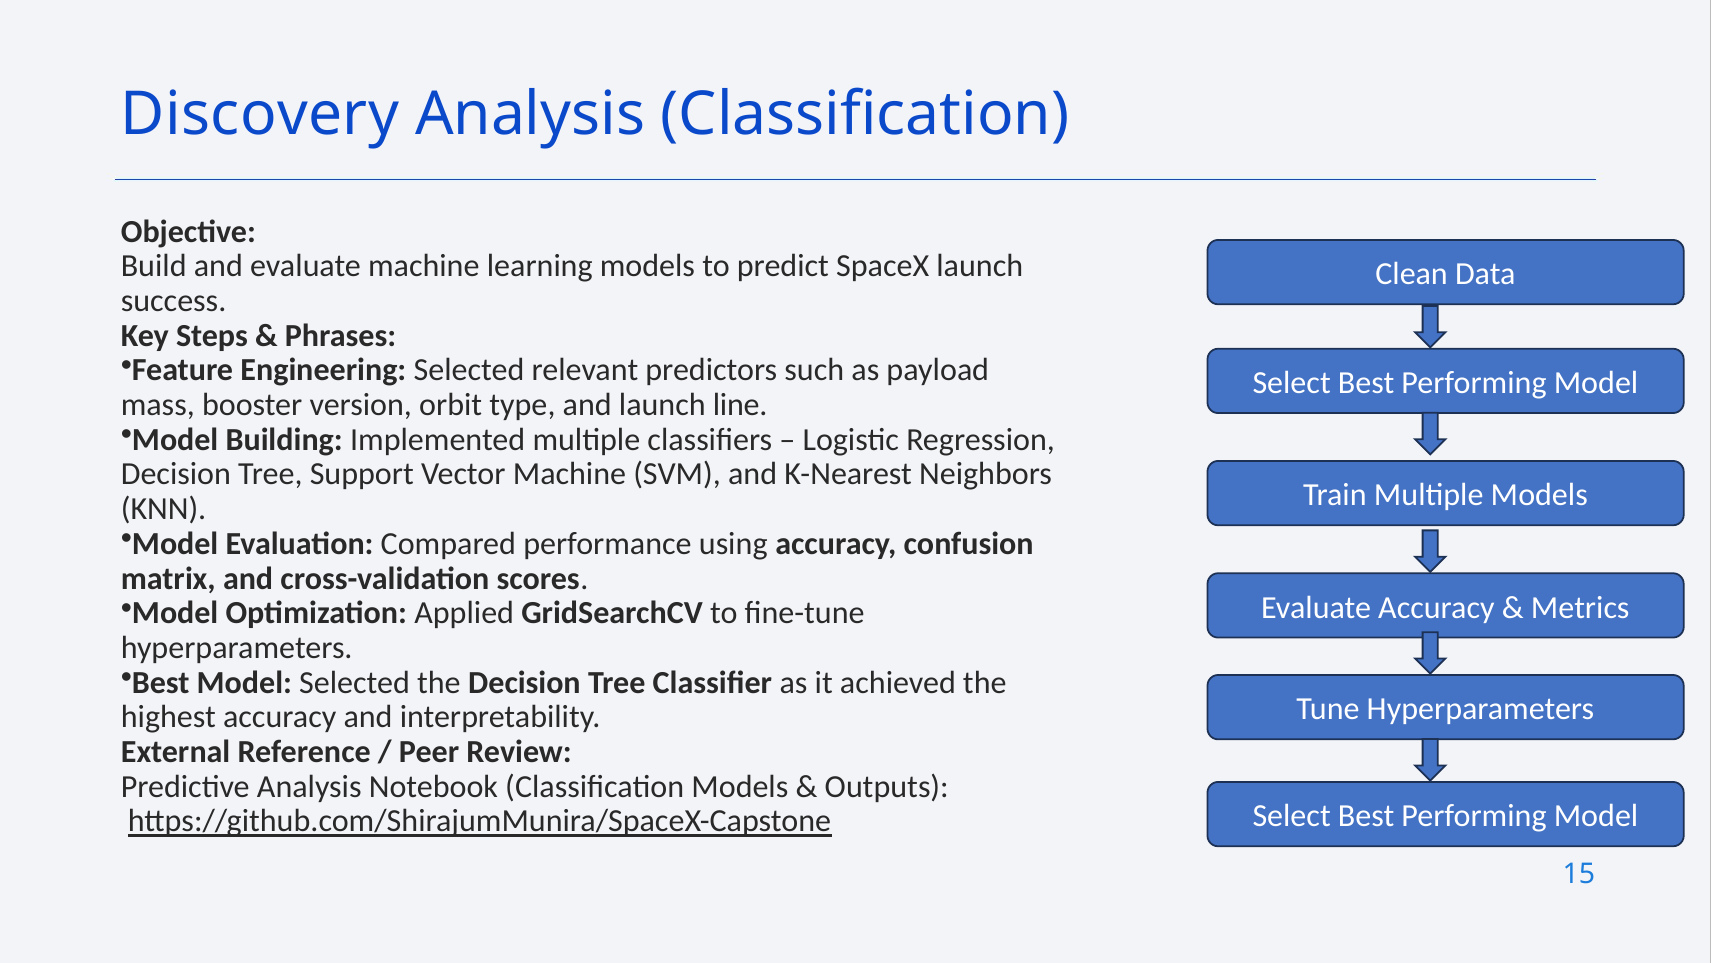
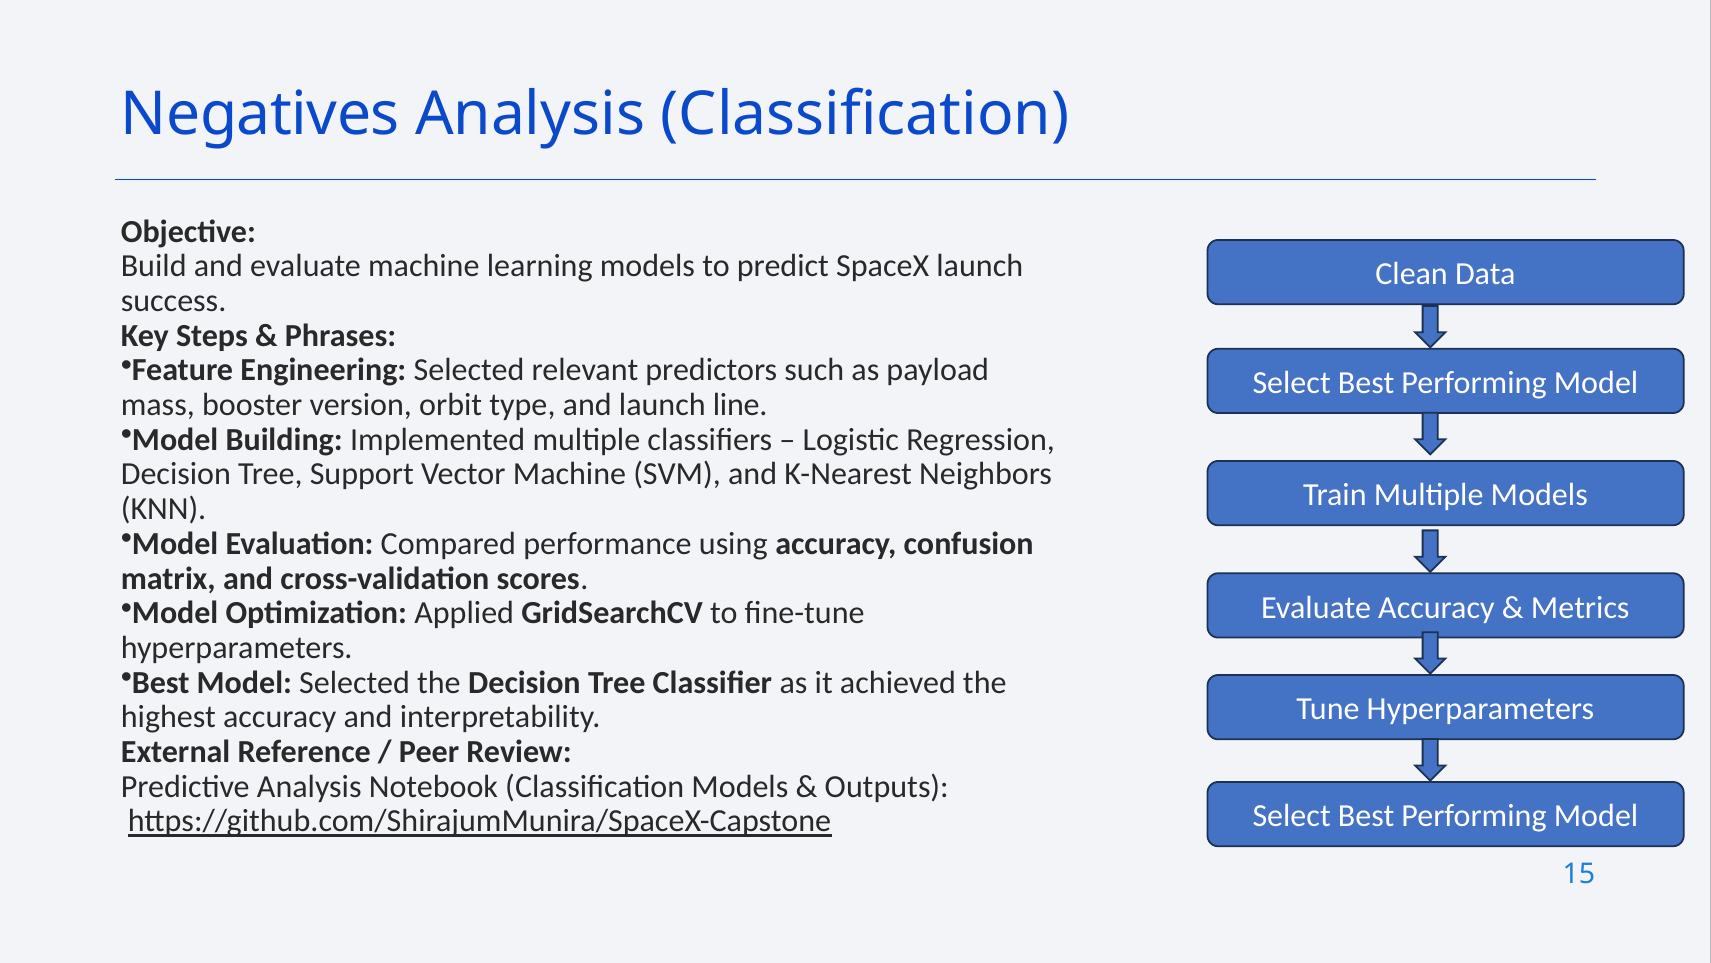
Discovery: Discovery -> Negatives (260, 114)
